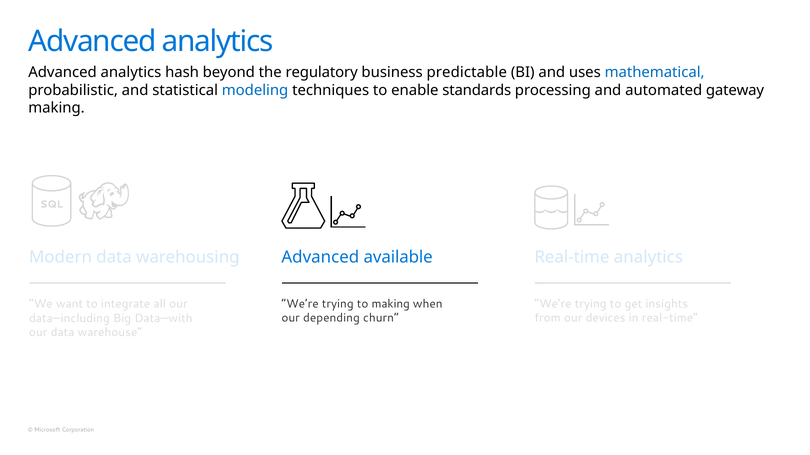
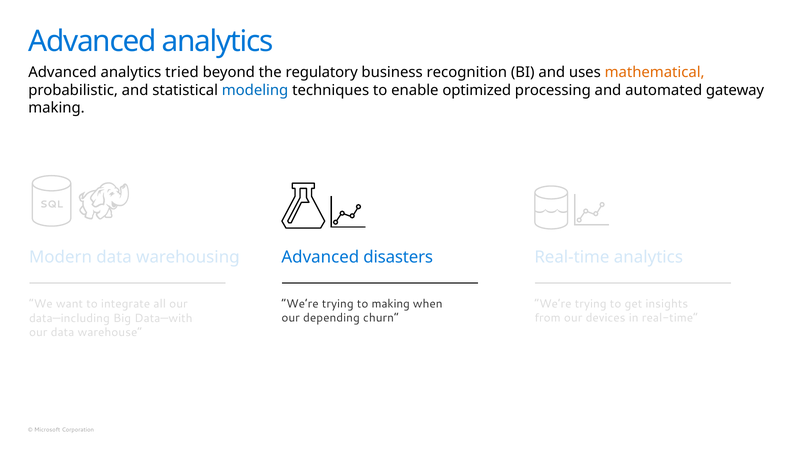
hash: hash -> tried (182, 72)
predictable: predictable -> recognition (467, 72)
mathematical colour: blue -> orange (655, 72)
standards: standards -> optimized (477, 90)
available: available -> disasters (398, 258)
